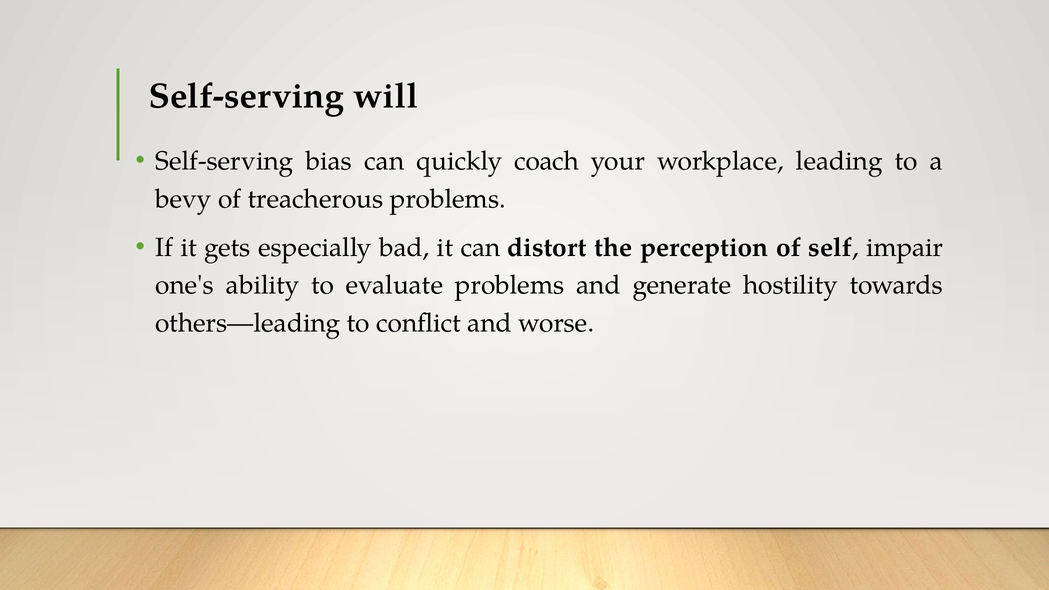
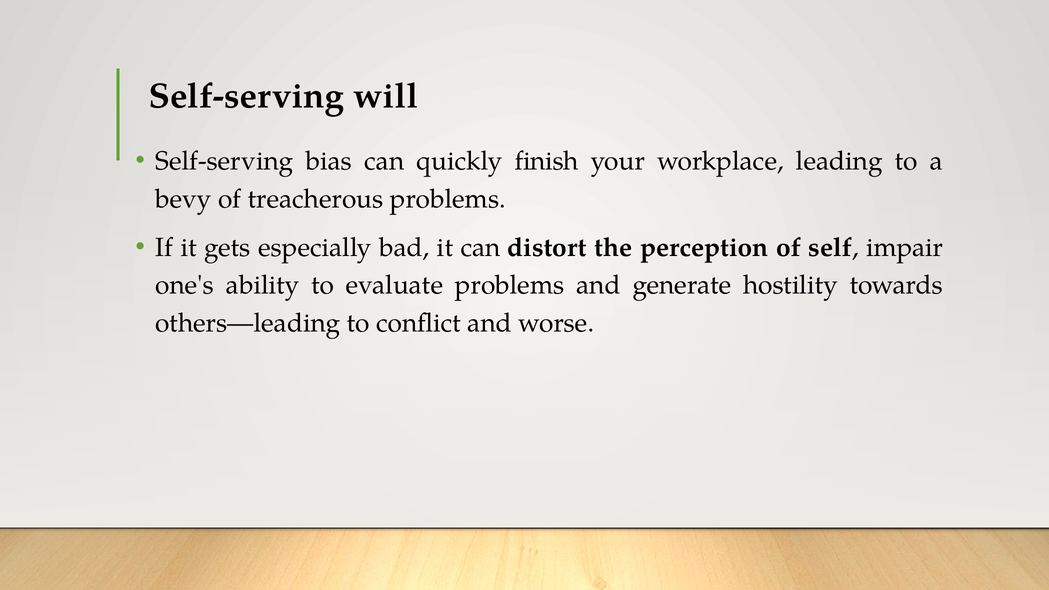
coach: coach -> finish (547, 161)
